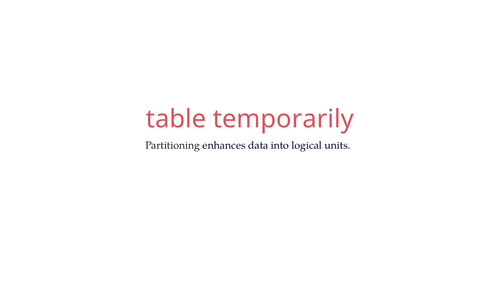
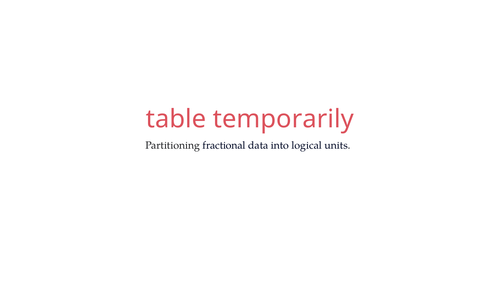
enhances: enhances -> fractional (224, 146)
